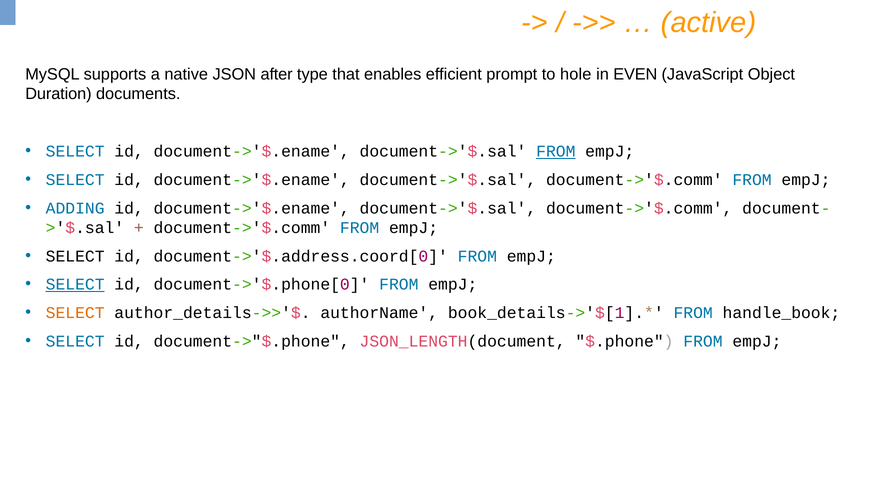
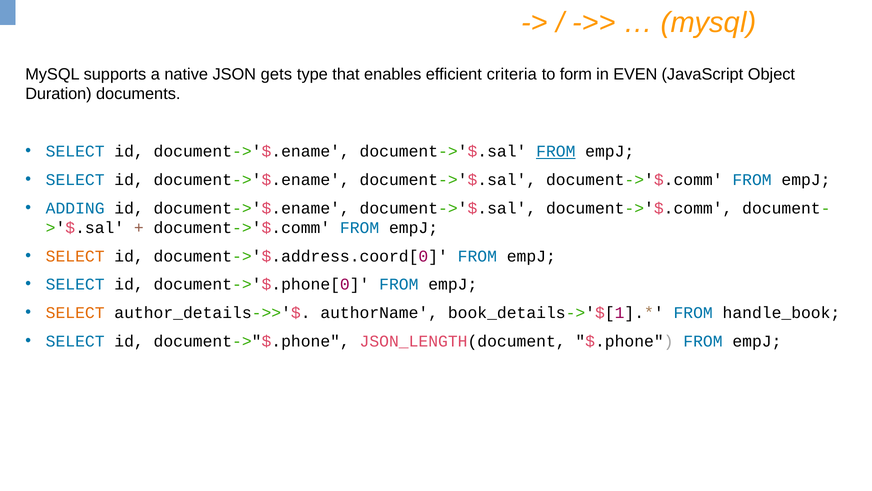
active: active -> mysql (709, 23)
after: after -> gets (276, 74)
prompt: prompt -> criteria (512, 74)
hole: hole -> form (576, 74)
SELECT colour: black -> orange (75, 256)
SELECT underline: present -> none (75, 284)
